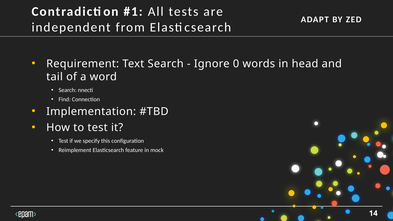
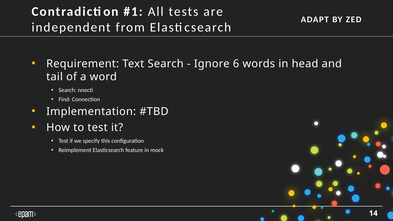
0: 0 -> 6 (236, 64)
